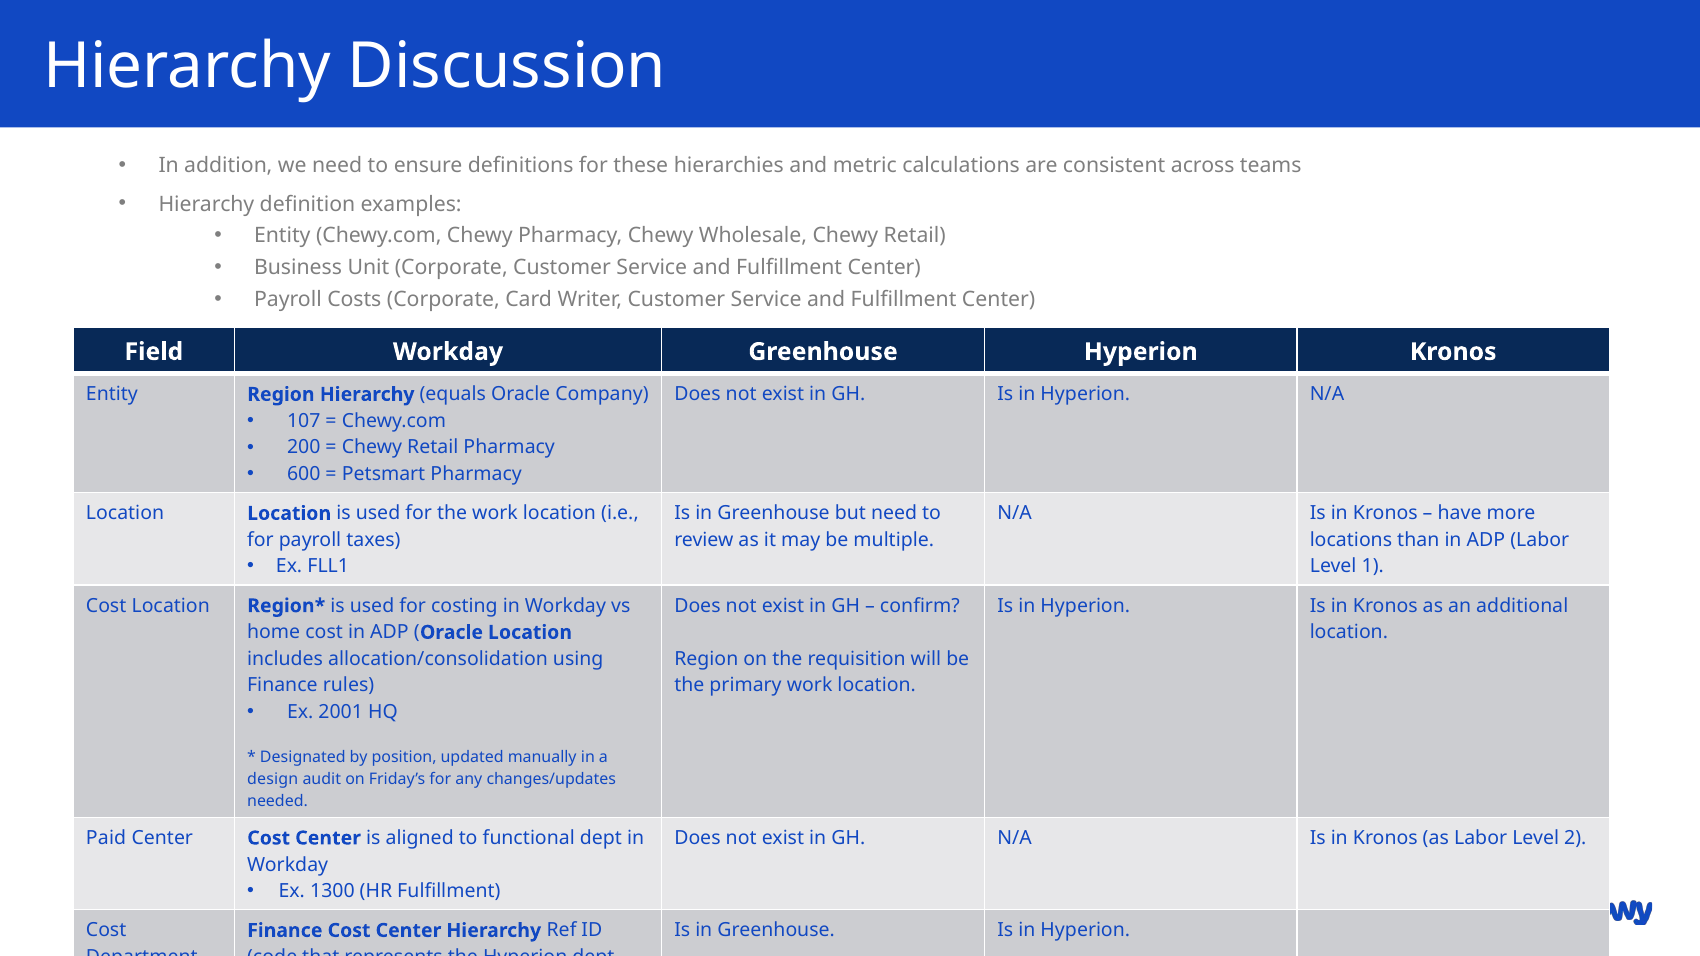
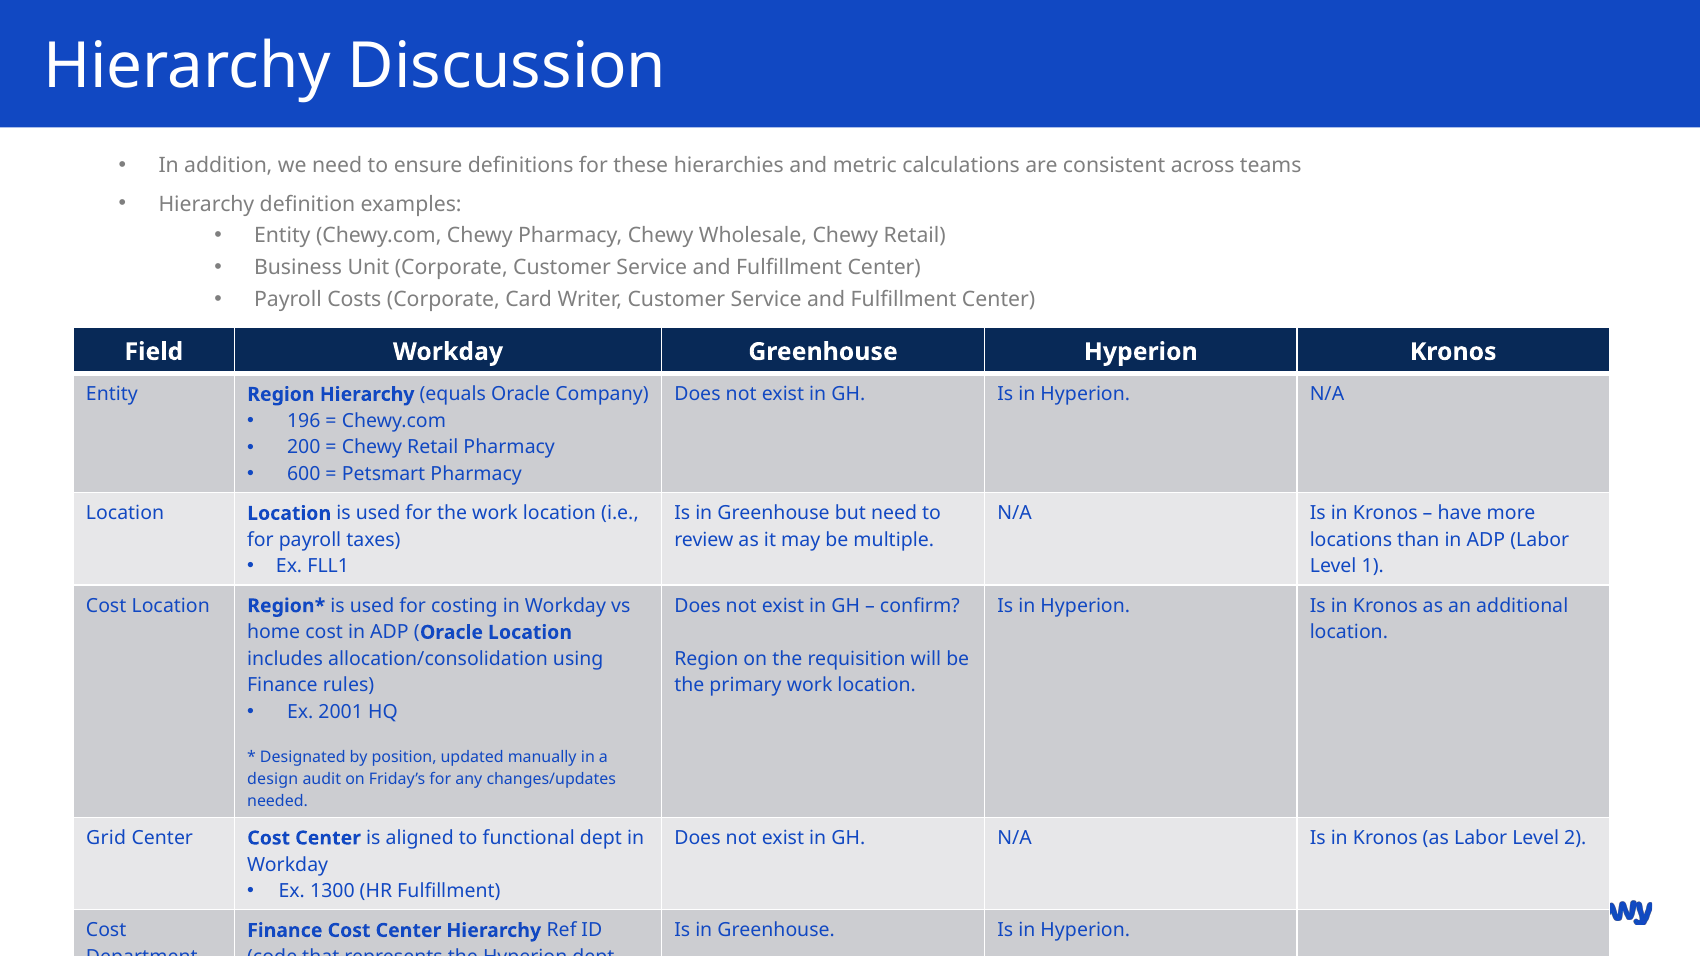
107: 107 -> 196 (304, 421)
Paid: Paid -> Grid (106, 838)
